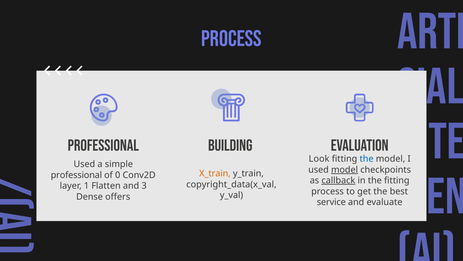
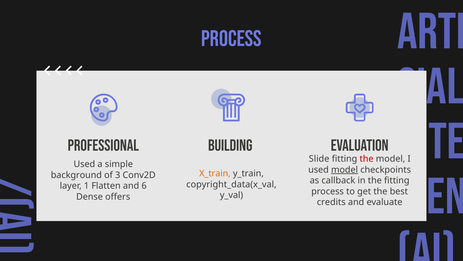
Look: Look -> Slide (319, 159)
the colour: blue -> red (367, 159)
professional: professional -> background (76, 175)
0: 0 -> 3 (118, 175)
callback underline: present -> none (338, 180)
3: 3 -> 6 (144, 186)
service: service -> credits (331, 202)
